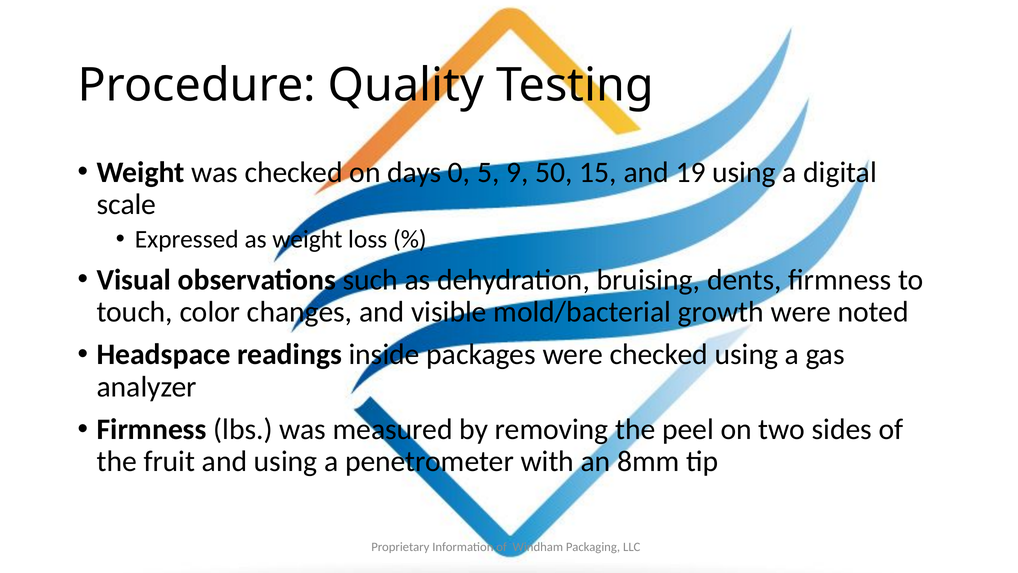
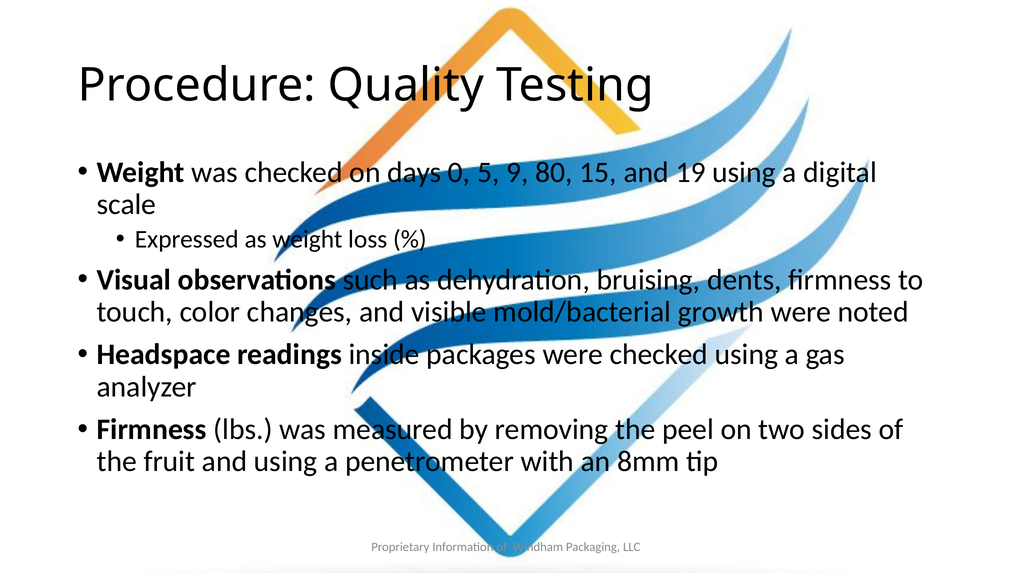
50: 50 -> 80 (554, 172)
